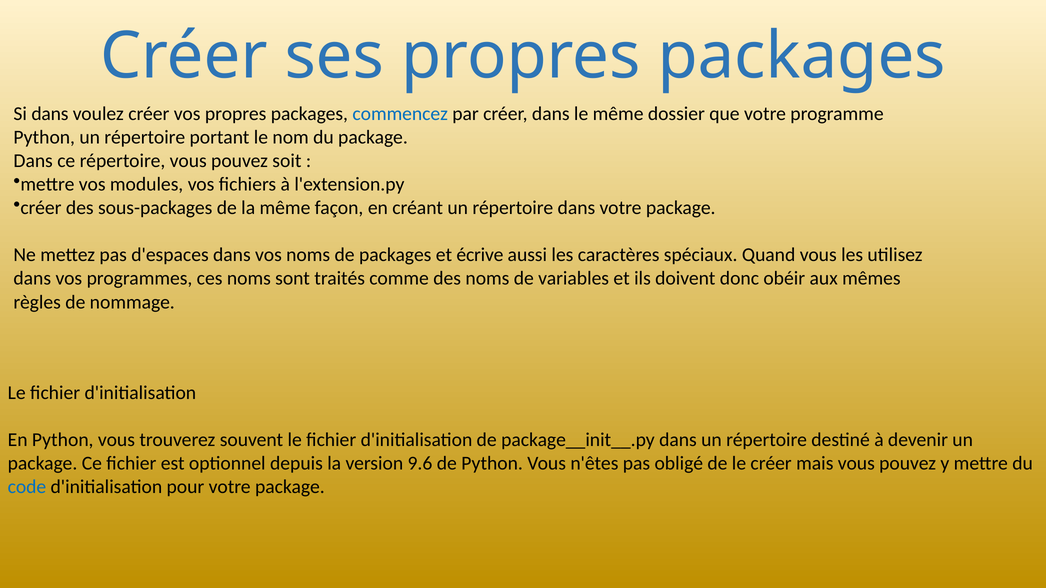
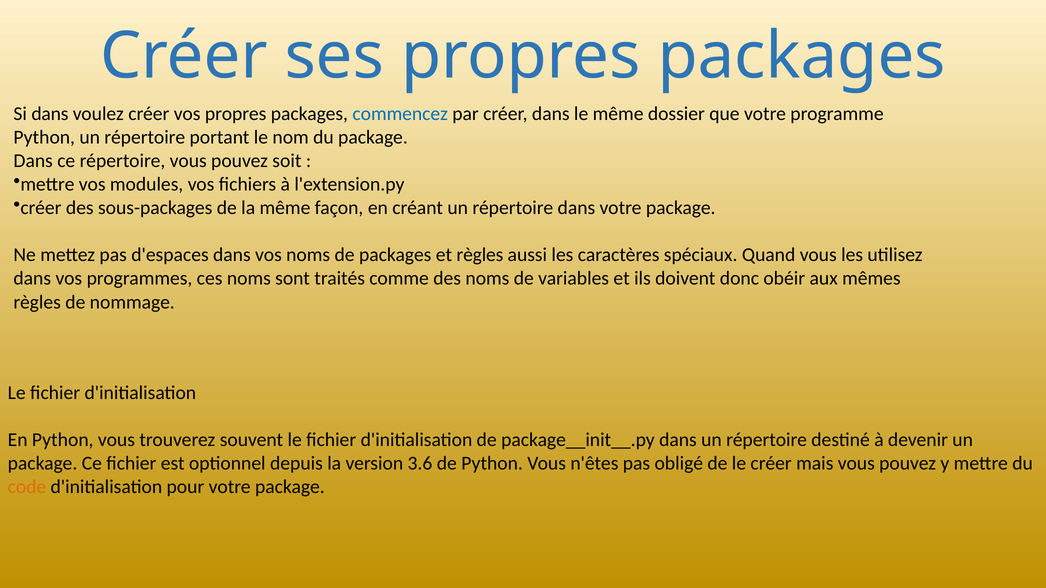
et écrive: écrive -> règles (480, 255)
9.6: 9.6 -> 3.6 (420, 463)
code colour: blue -> orange (27, 487)
